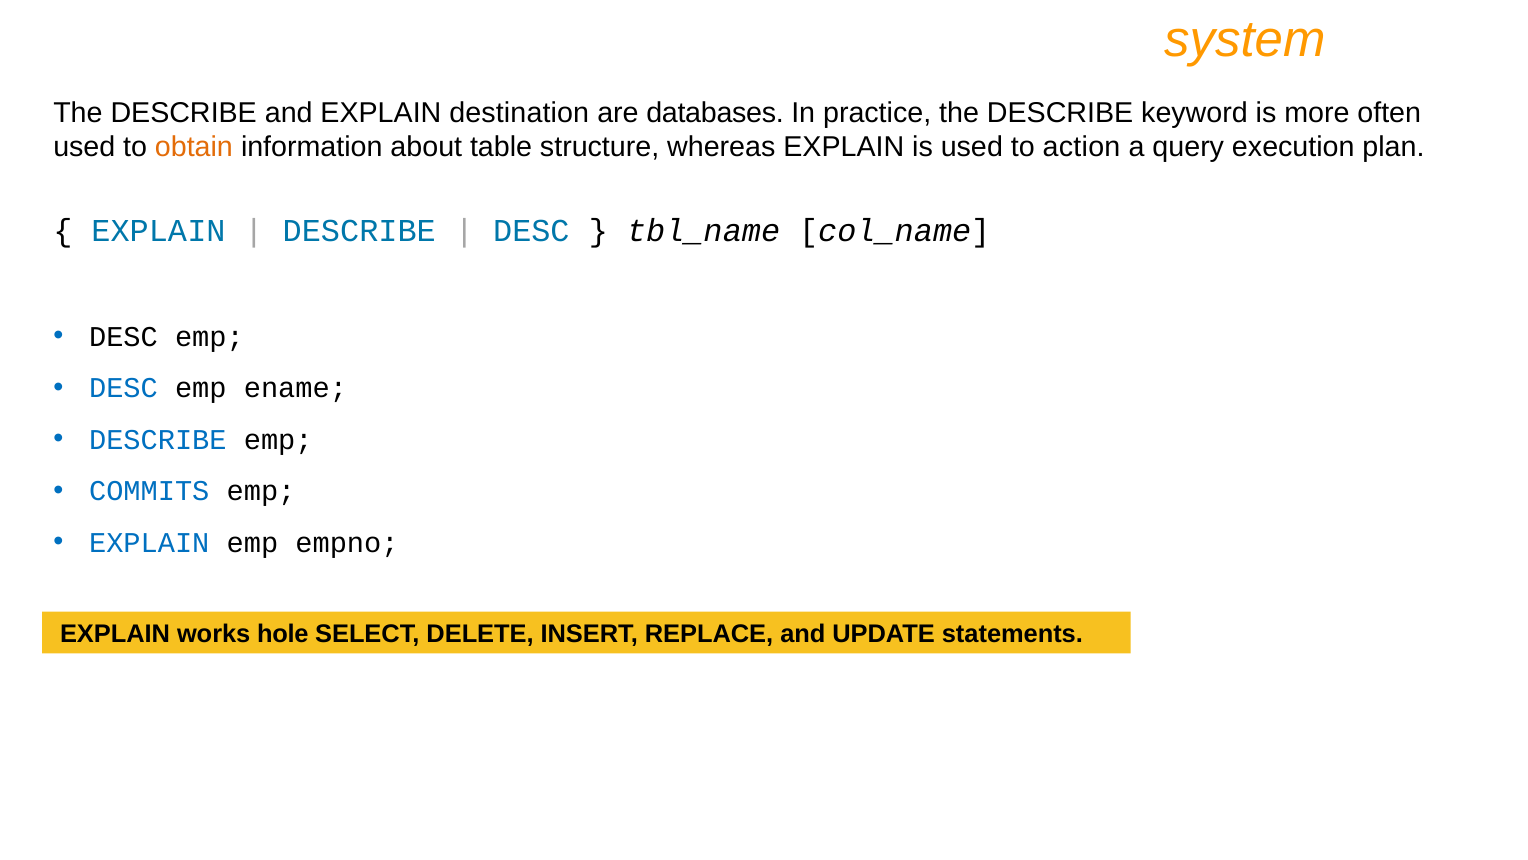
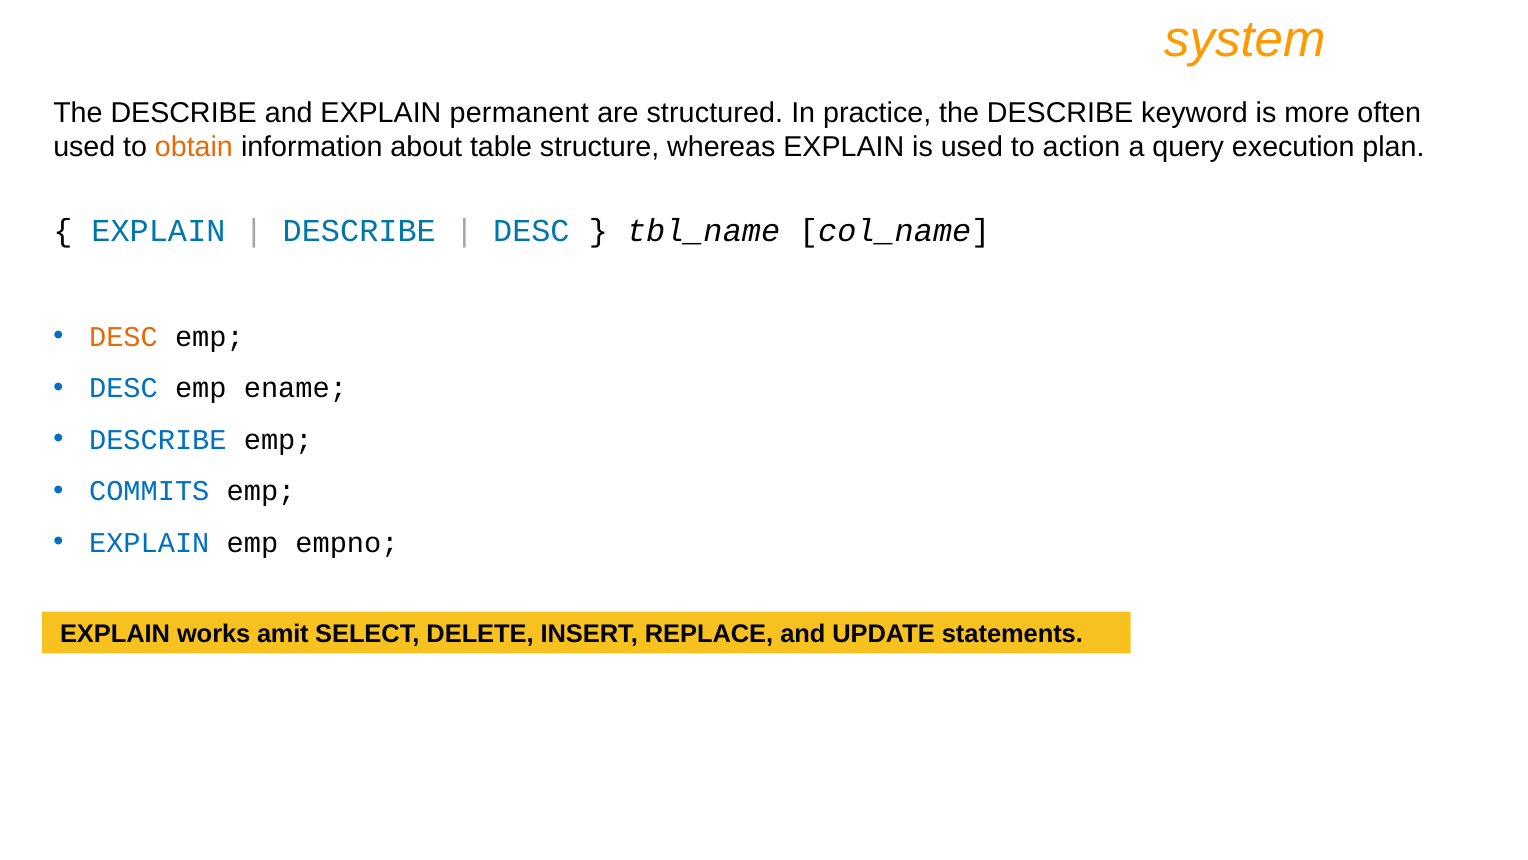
destination: destination -> permanent (519, 113)
databases: databases -> structured (715, 113)
DESC colour: black -> orange (123, 336)
hole: hole -> amit (283, 634)
